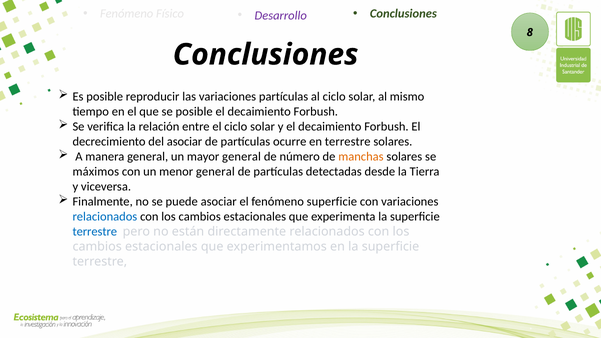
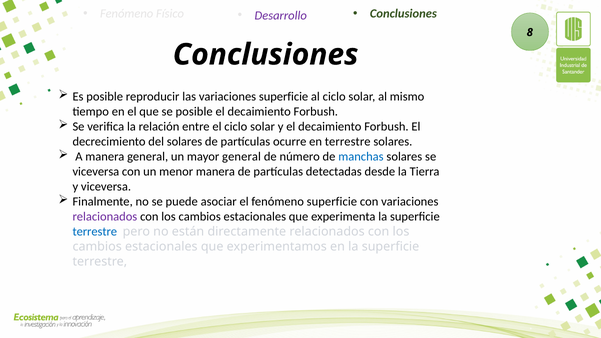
variaciones partículas: partículas -> superficie (284, 96)
del asociar: asociar -> solares (185, 142)
manchas colour: orange -> blue (361, 157)
máximos: máximos -> viceversa (96, 172)
menor general: general -> manera (215, 172)
relacionados colour: blue -> purple (105, 217)
